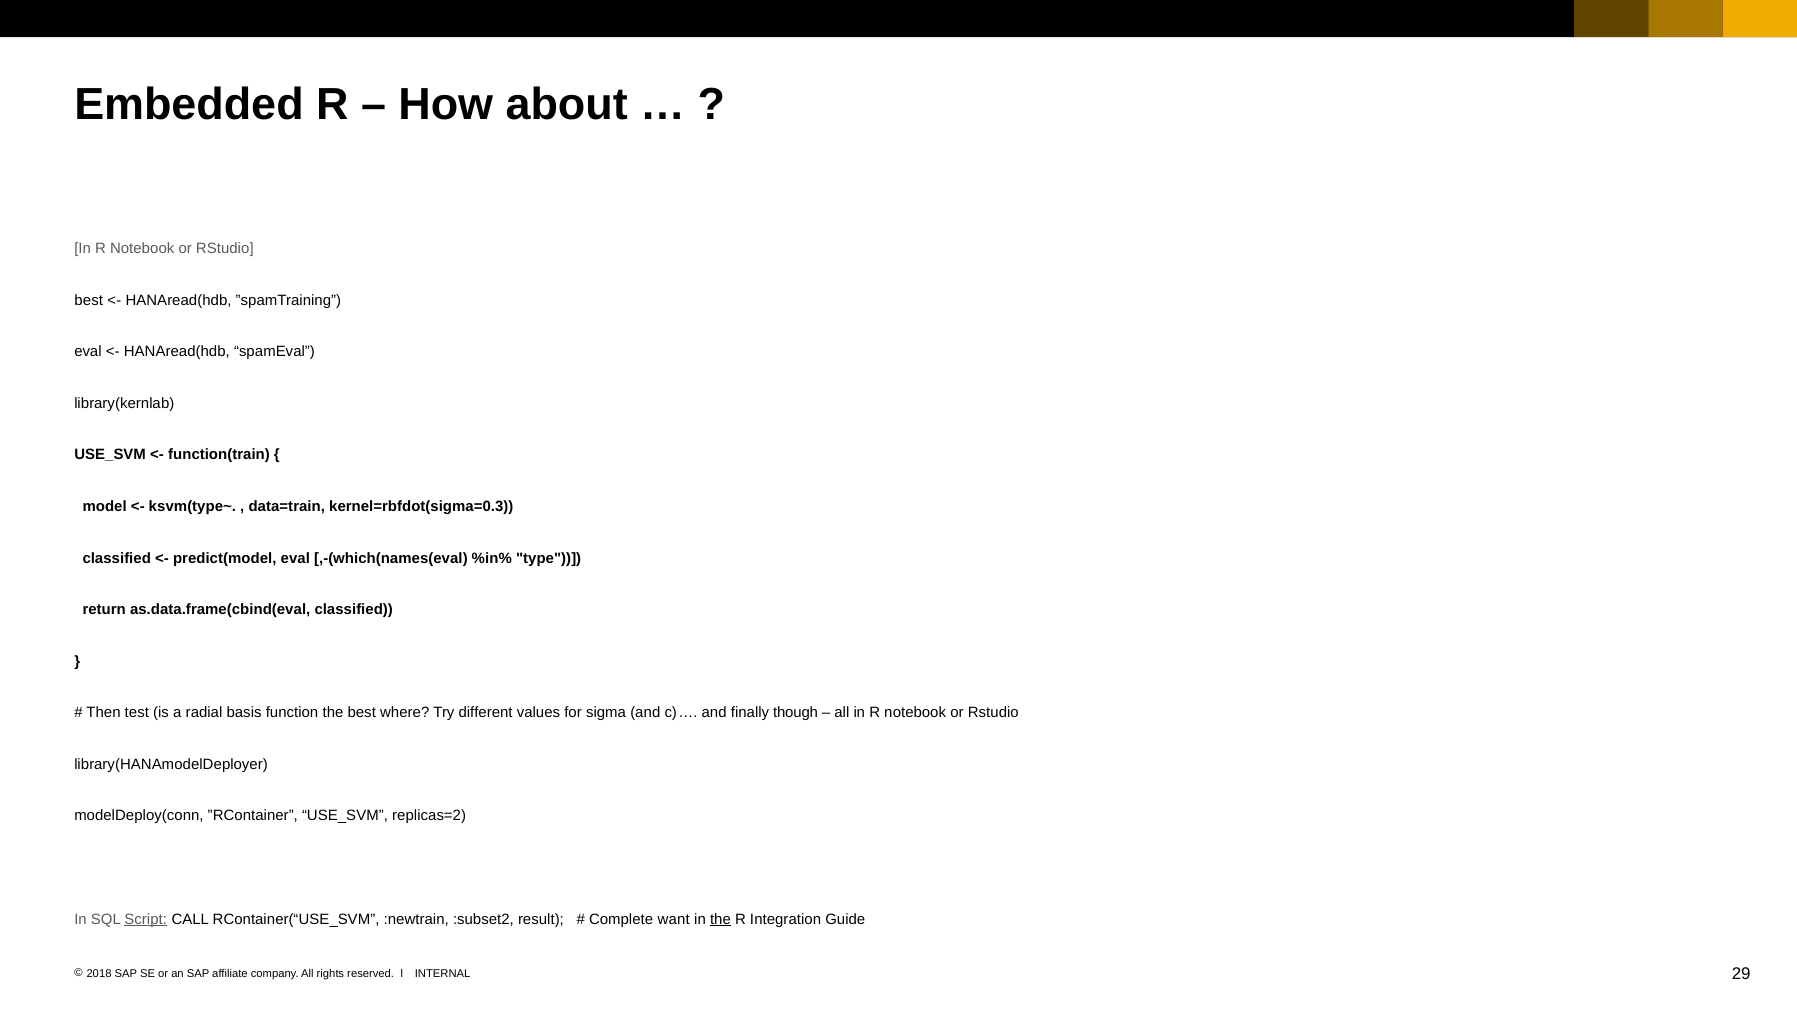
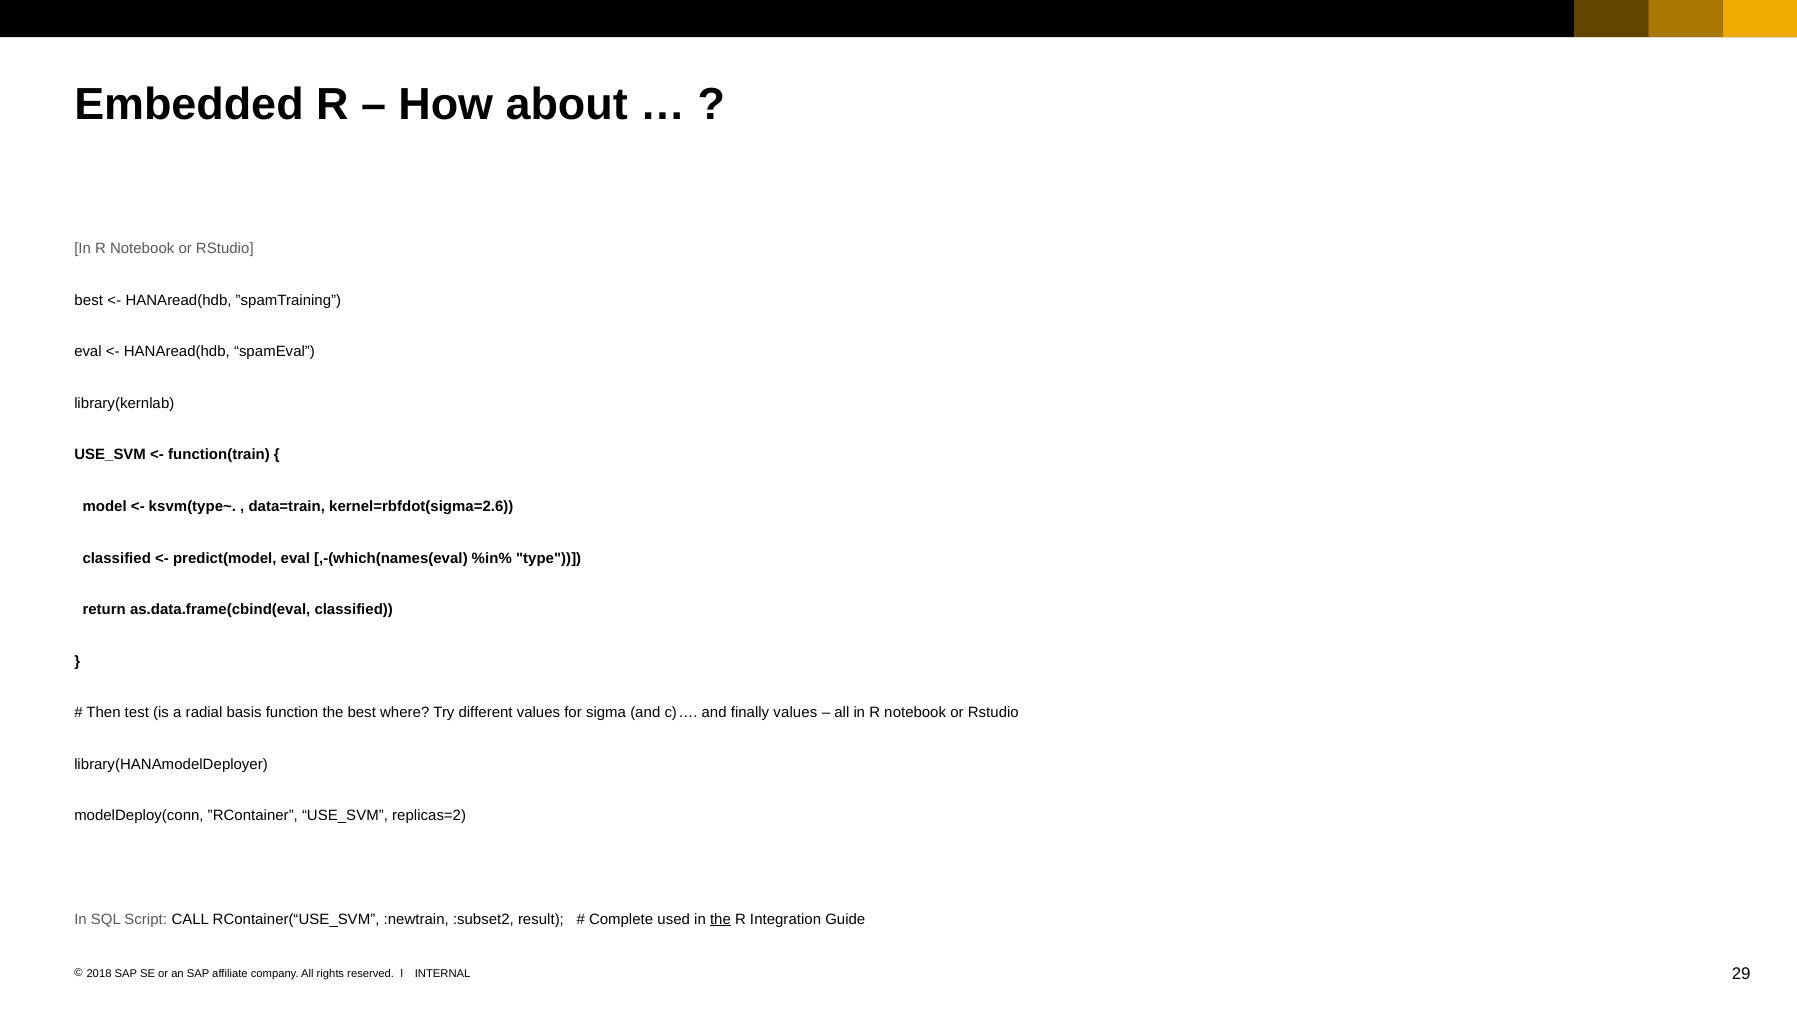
kernel=rbfdot(sigma=0.3: kernel=rbfdot(sigma=0.3 -> kernel=rbfdot(sigma=2.6 (421, 507)
finally though: though -> values (795, 713)
Script underline: present -> none (146, 920)
want: want -> used (674, 920)
